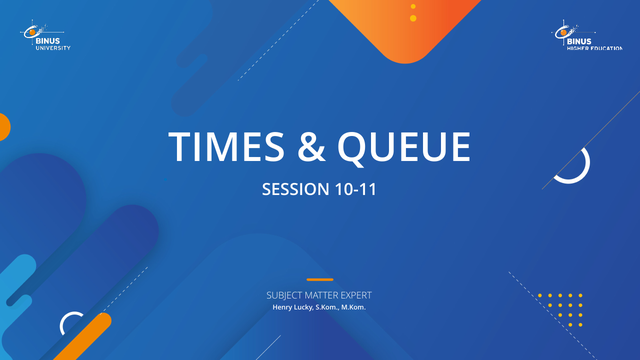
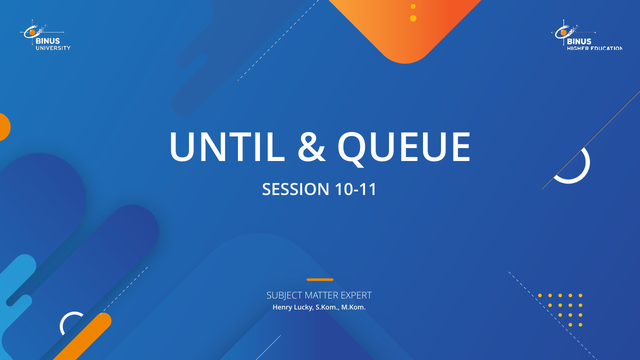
TIMES: TIMES -> UNTIL (227, 148)
